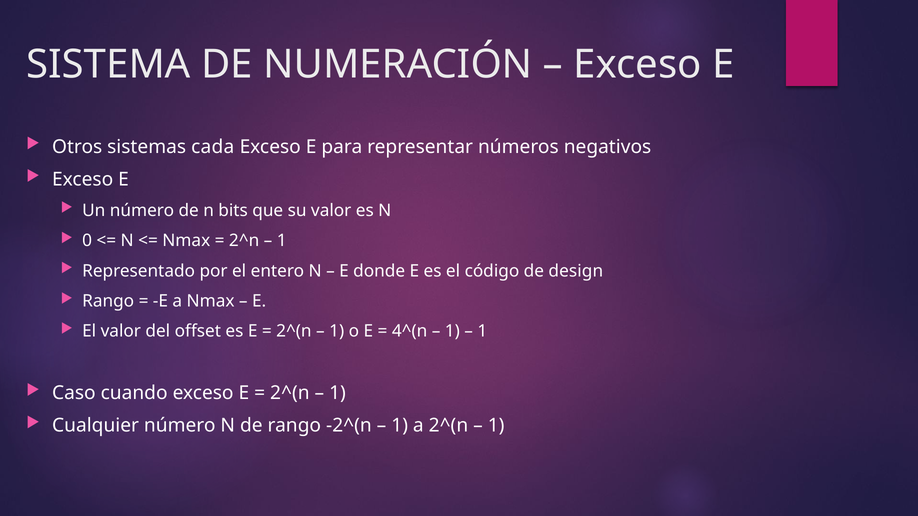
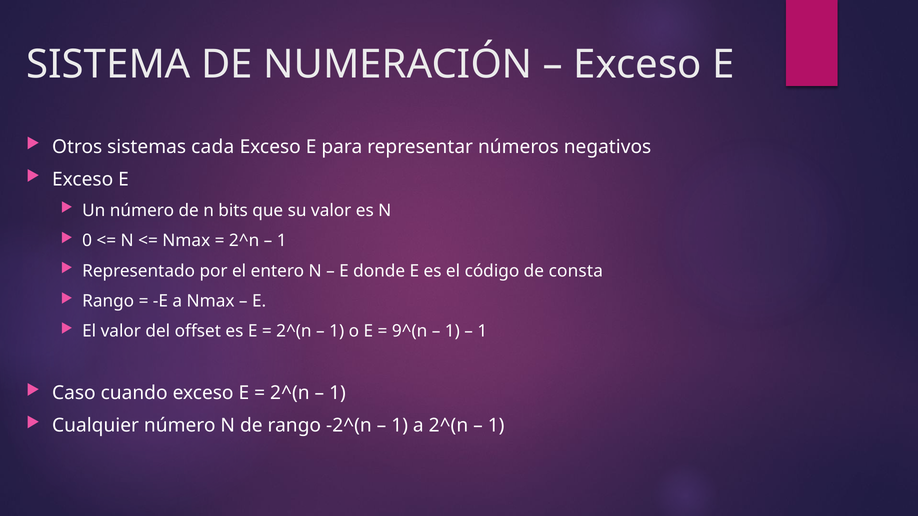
design: design -> consta (576, 271)
4^(n: 4^(n -> 9^(n (410, 331)
